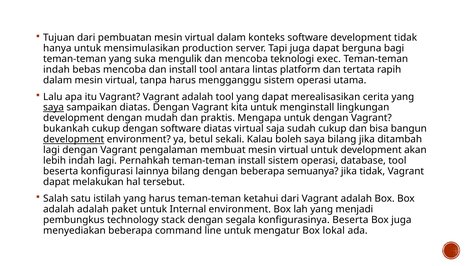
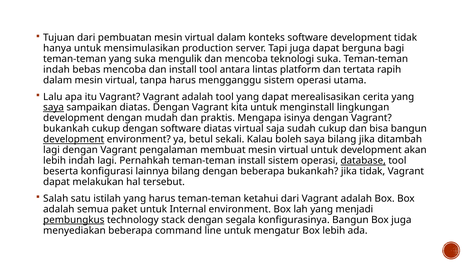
teknologi exec: exec -> suka (329, 59)
Mengapa untuk: untuk -> isinya (297, 118)
database underline: none -> present (363, 161)
beberapa semuanya: semuanya -> bukankah (313, 171)
adalah adalah: adalah -> semua (93, 209)
pembungkus underline: none -> present (74, 220)
konfigurasinya Beserta: Beserta -> Bangun (350, 220)
Box lokal: lokal -> lebih (334, 231)
